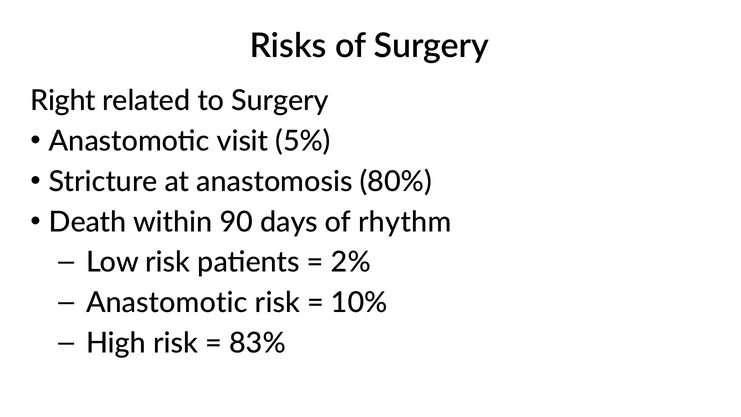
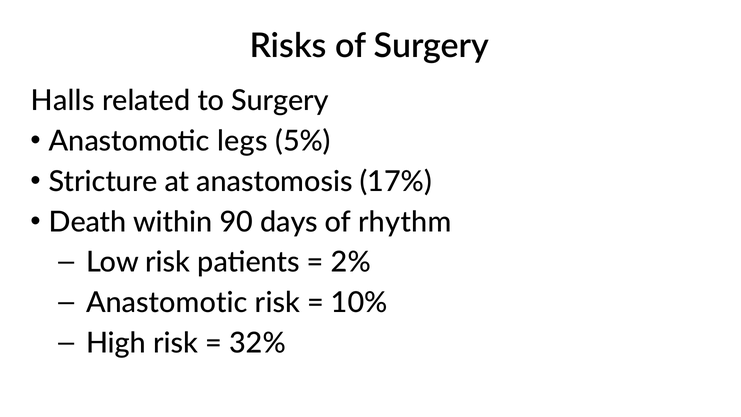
Right: Right -> Halls (63, 101)
visit: visit -> legs (242, 141)
80%: 80% -> 17% (396, 182)
83%: 83% -> 32% (257, 343)
